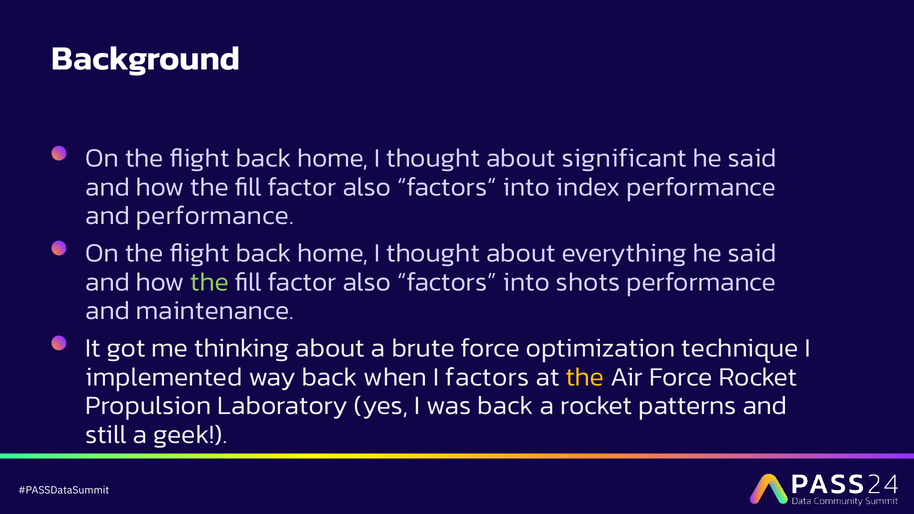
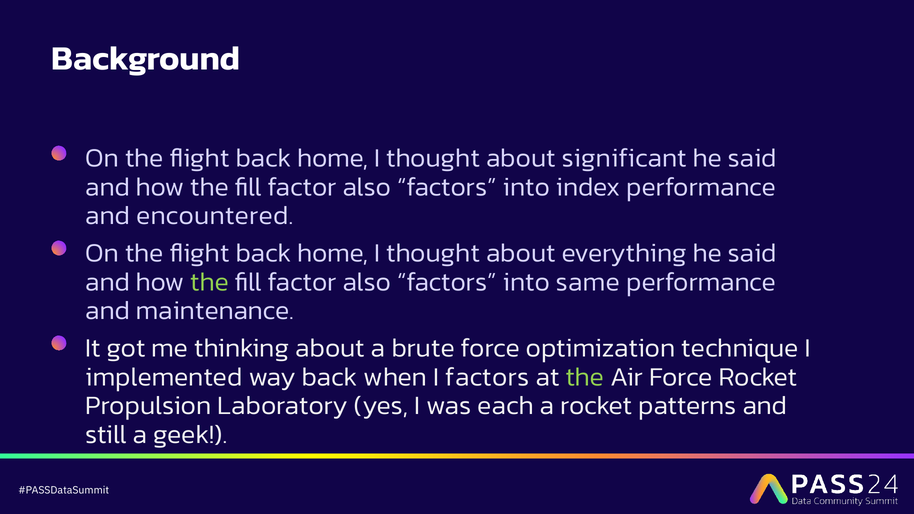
and performance: performance -> encountered (215, 216)
shots: shots -> same (588, 282)
the colour: yellow -> light green (585, 377)
was back: back -> each (506, 406)
